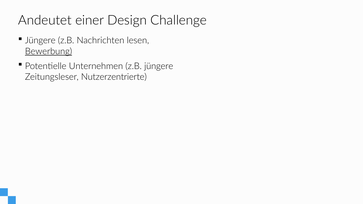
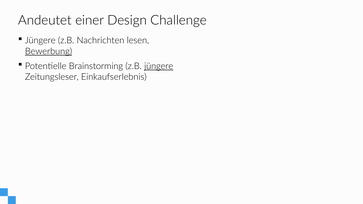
Unternehmen: Unternehmen -> Brainstorming (96, 66)
jüngere underline: none -> present (159, 66)
Nutzerzentrierte: Nutzerzentrierte -> Einkaufserlebnis (114, 77)
